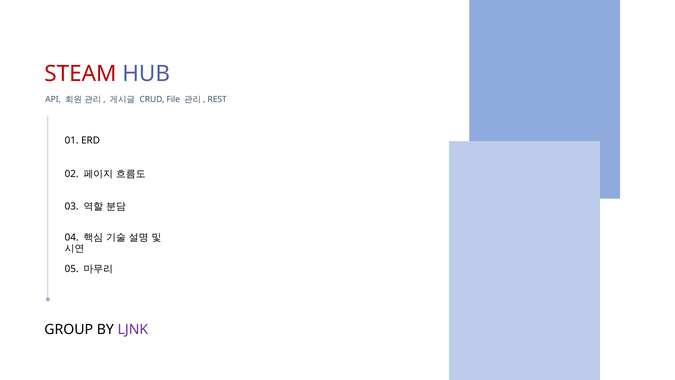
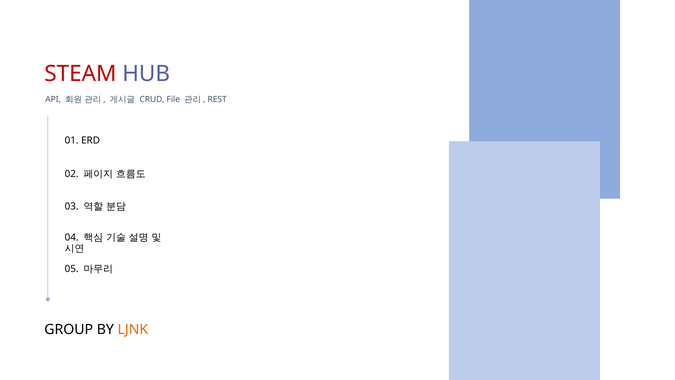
LJNK colour: purple -> orange (133, 329)
